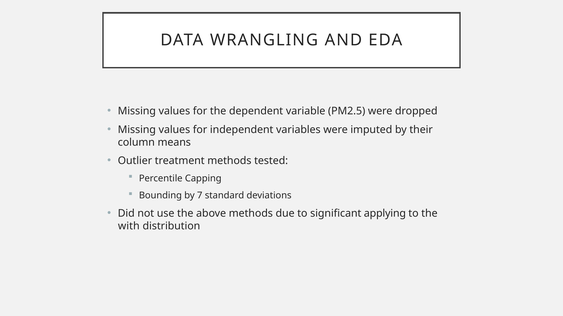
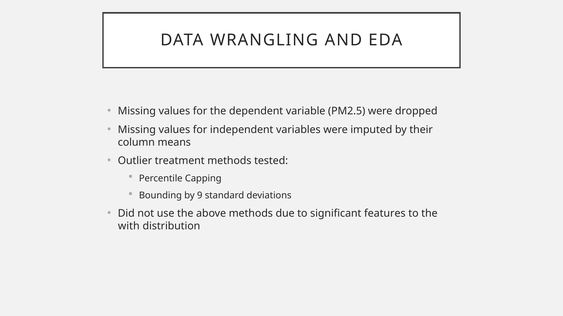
7: 7 -> 9 (200, 196)
applying: applying -> features (385, 214)
